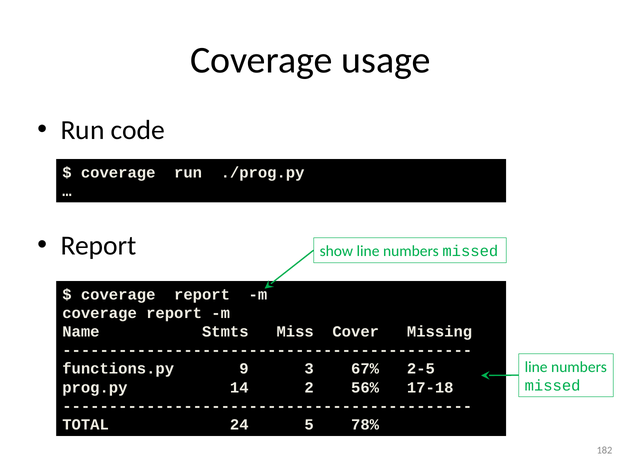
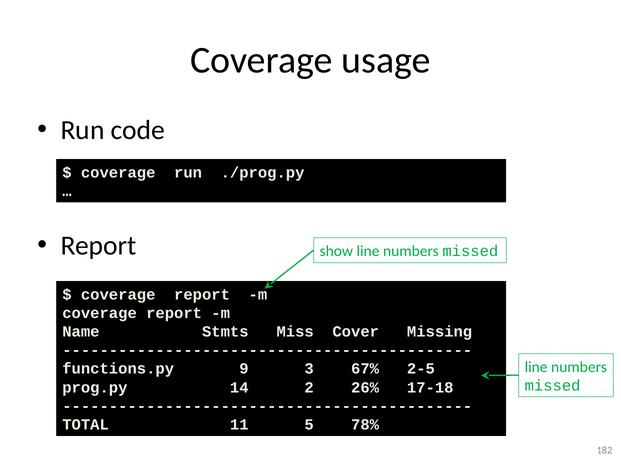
56%: 56% -> 26% (365, 388)
24: 24 -> 11 (239, 425)
